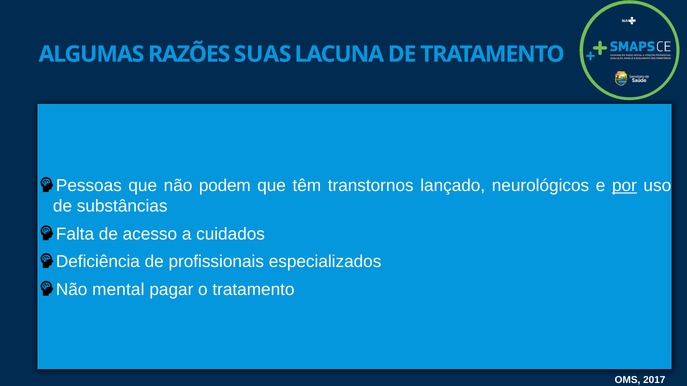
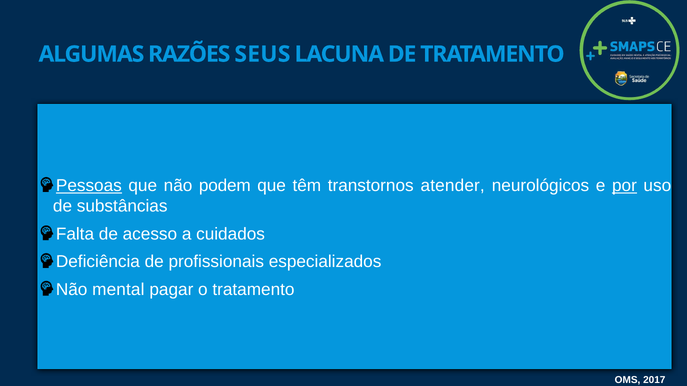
SUAS: SUAS -> SEUS (262, 54)
Pessoas underline: none -> present (89, 186)
lançado: lançado -> atender (453, 186)
